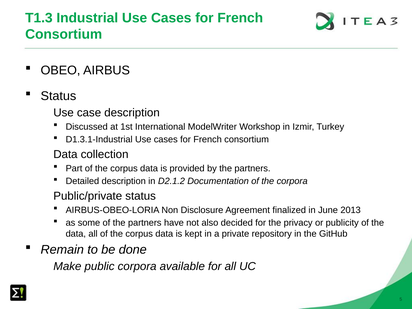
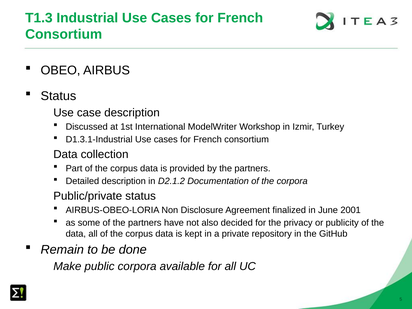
2013: 2013 -> 2001 (351, 210)
